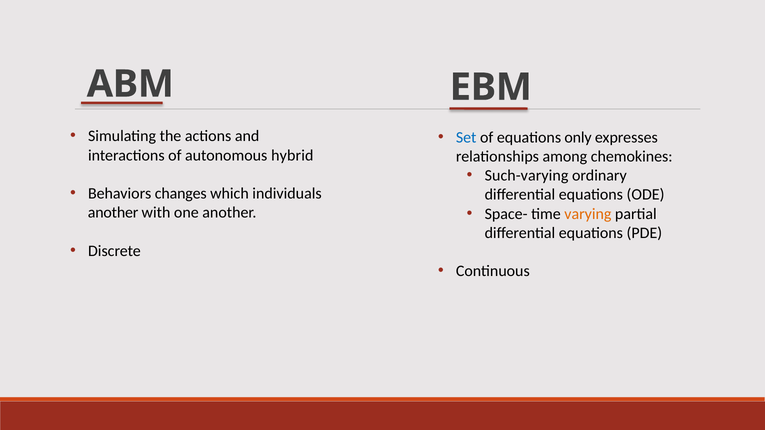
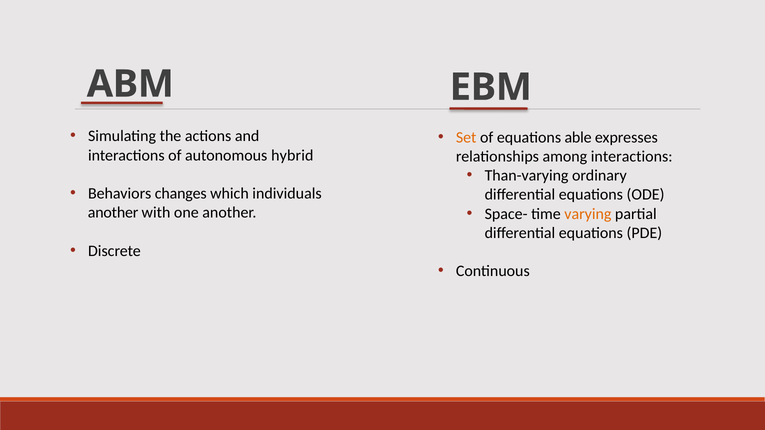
Set colour: blue -> orange (466, 137)
only: only -> able (578, 137)
among chemokines: chemokines -> interactions (632, 157)
Such-varying: Such-varying -> Than-varying (527, 176)
